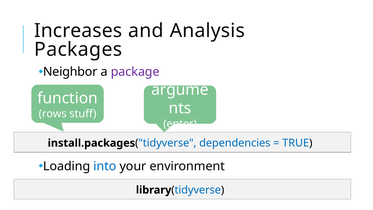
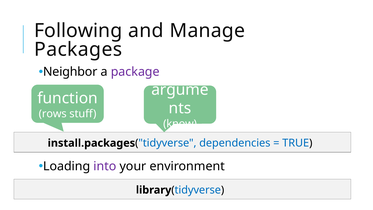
Increases: Increases -> Following (78, 31)
Analysis: Analysis -> Manage (207, 31)
enter: enter -> know (180, 124)
into colour: blue -> purple (105, 166)
